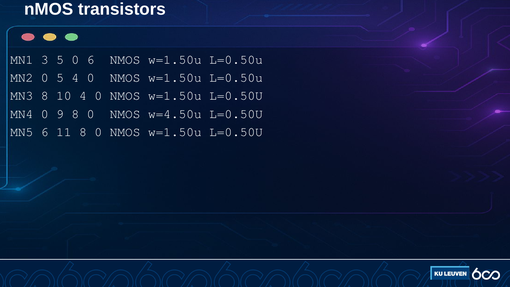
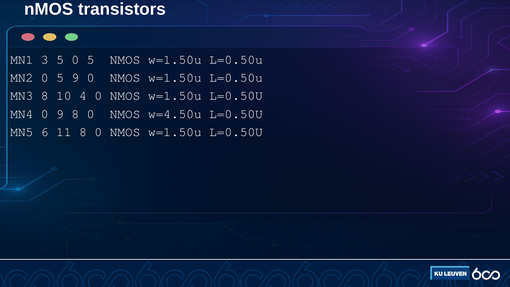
5 0 6: 6 -> 5 (91, 60)
5 4: 4 -> 9 (75, 78)
